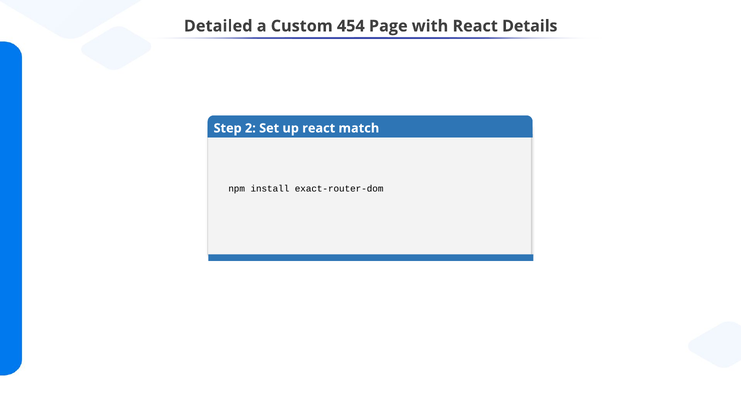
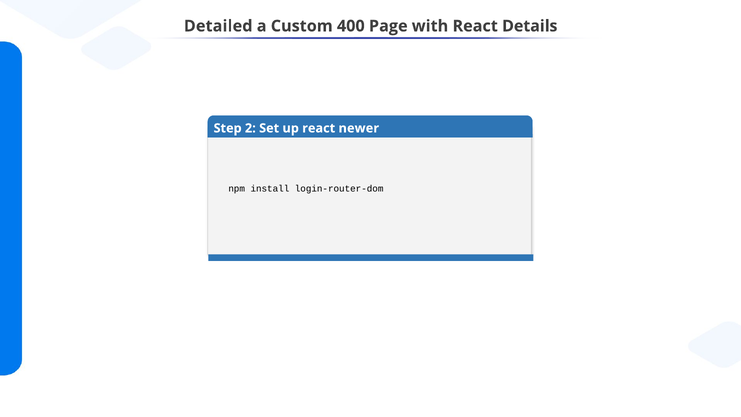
454: 454 -> 400 (351, 26)
match: match -> newer (359, 128)
exact-router-dom: exact-router-dom -> login-router-dom (339, 189)
